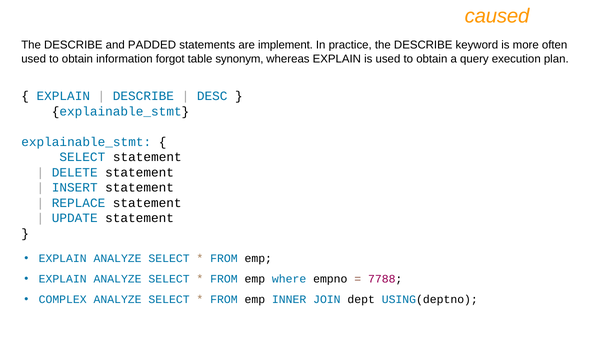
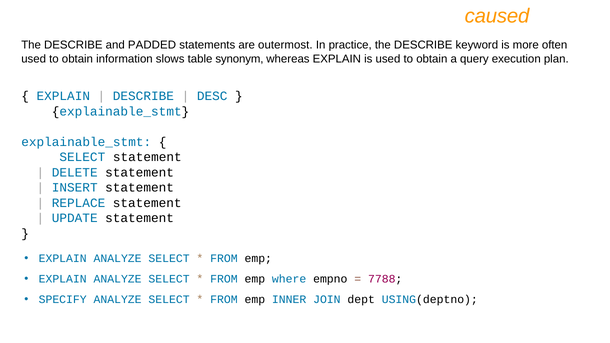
implement: implement -> outermost (285, 45)
forgot: forgot -> slows (170, 59)
COMPLEX: COMPLEX -> SPECIFY (63, 300)
